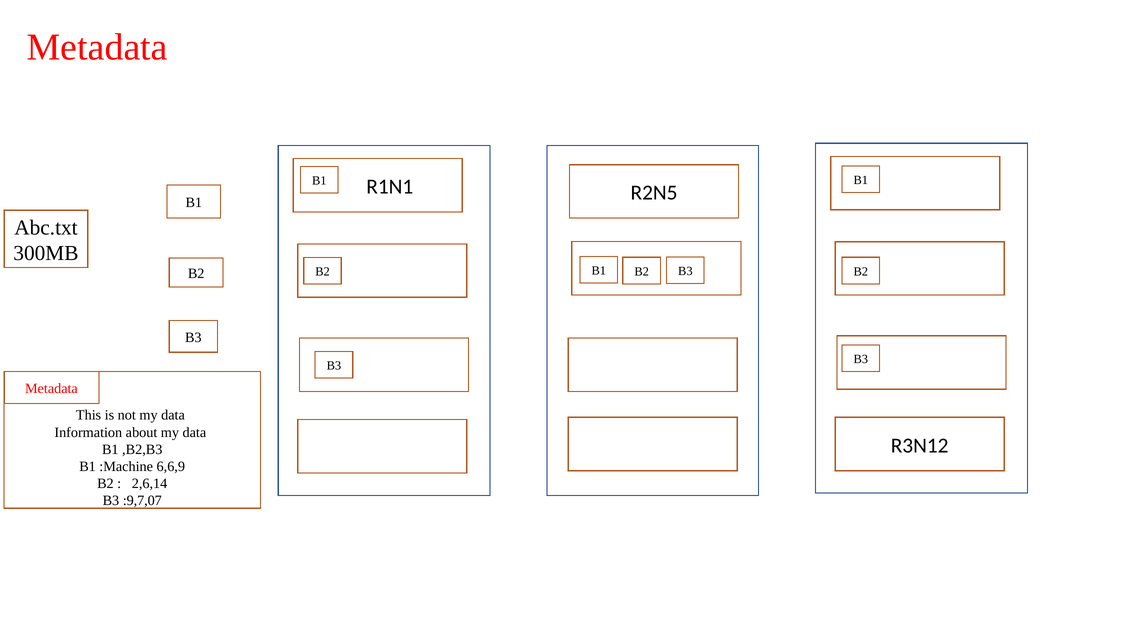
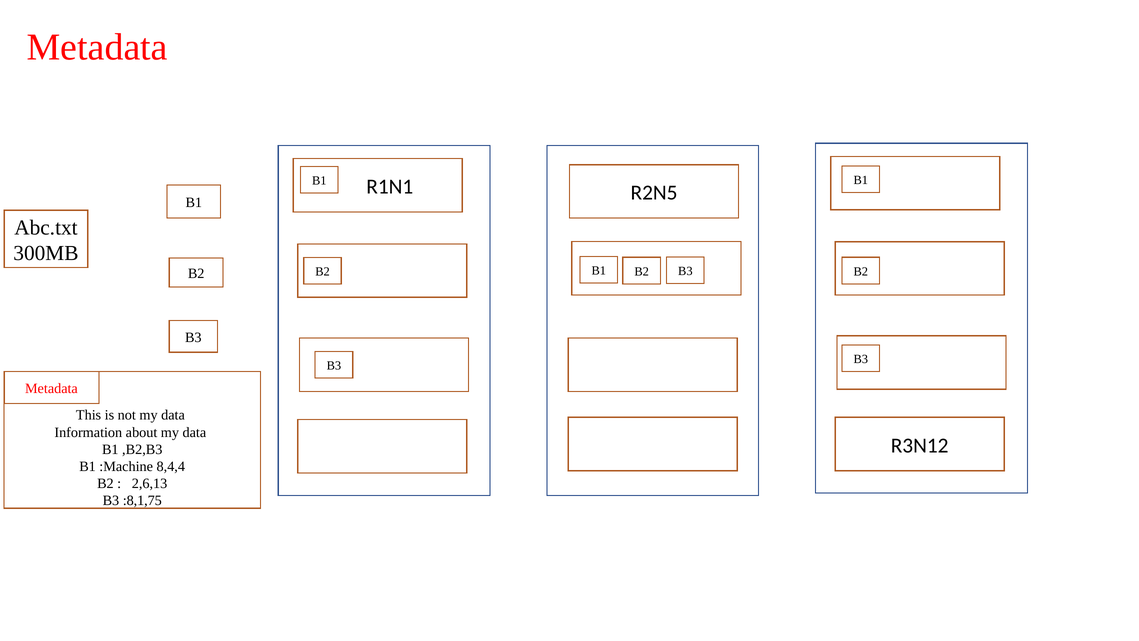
6,6,9: 6,6,9 -> 8,4,4 (171, 466)
2,6,14: 2,6,14 -> 2,6,13 (150, 483)
:9,7,07: :9,7,07 -> :8,1,75 (142, 500)
